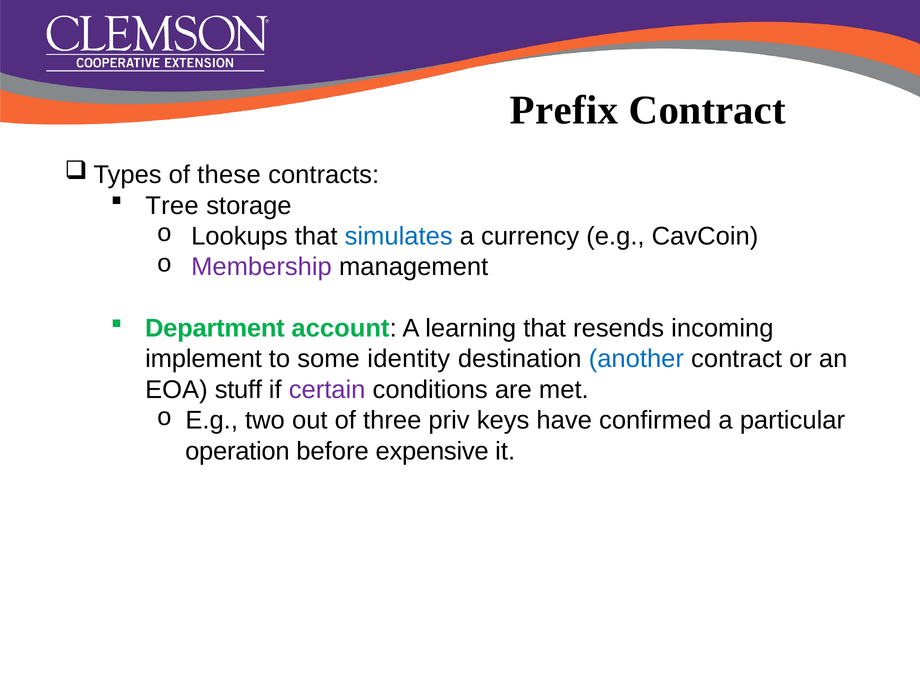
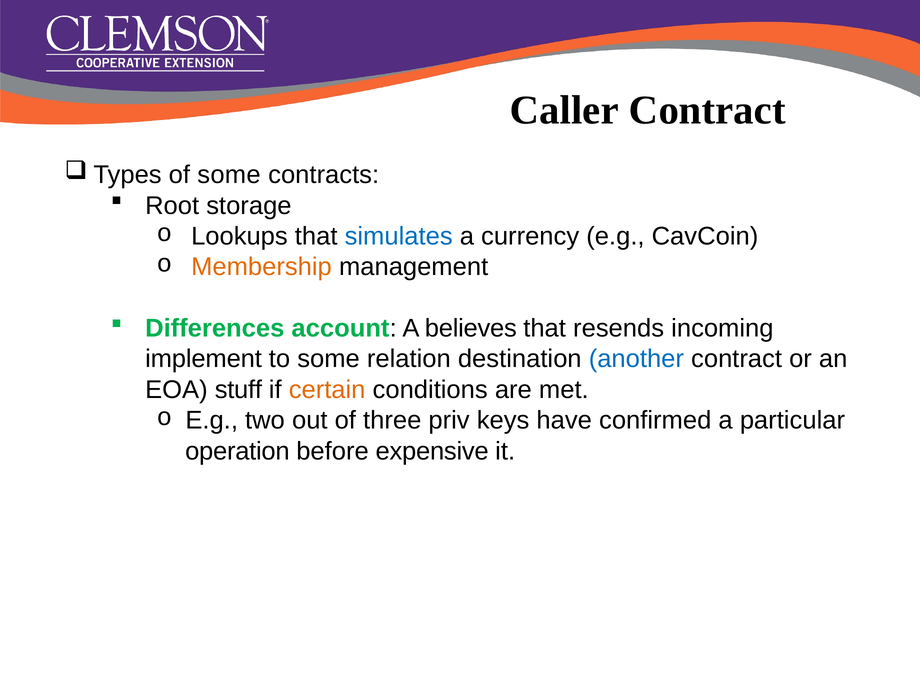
Prefix: Prefix -> Caller (564, 110)
of these: these -> some (229, 175)
Tree: Tree -> Root (172, 206)
Membership colour: purple -> orange (261, 267)
Department: Department -> Differences (215, 328)
learning: learning -> believes (471, 328)
identity: identity -> relation (409, 359)
certain colour: purple -> orange (327, 390)
